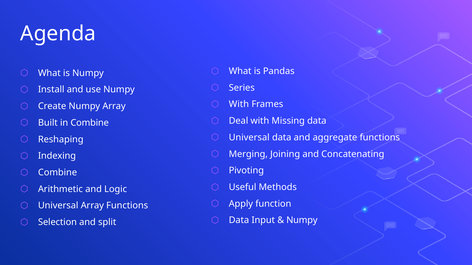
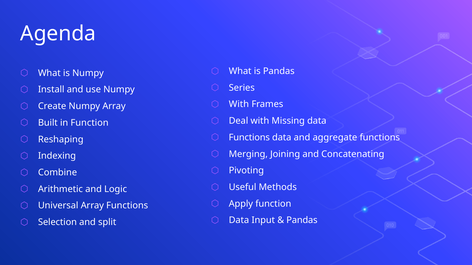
in Combine: Combine -> Function (90, 123)
Universal: Universal -> Functions (249, 138)
Numpy: Numpy -> Pandas (302, 221)
